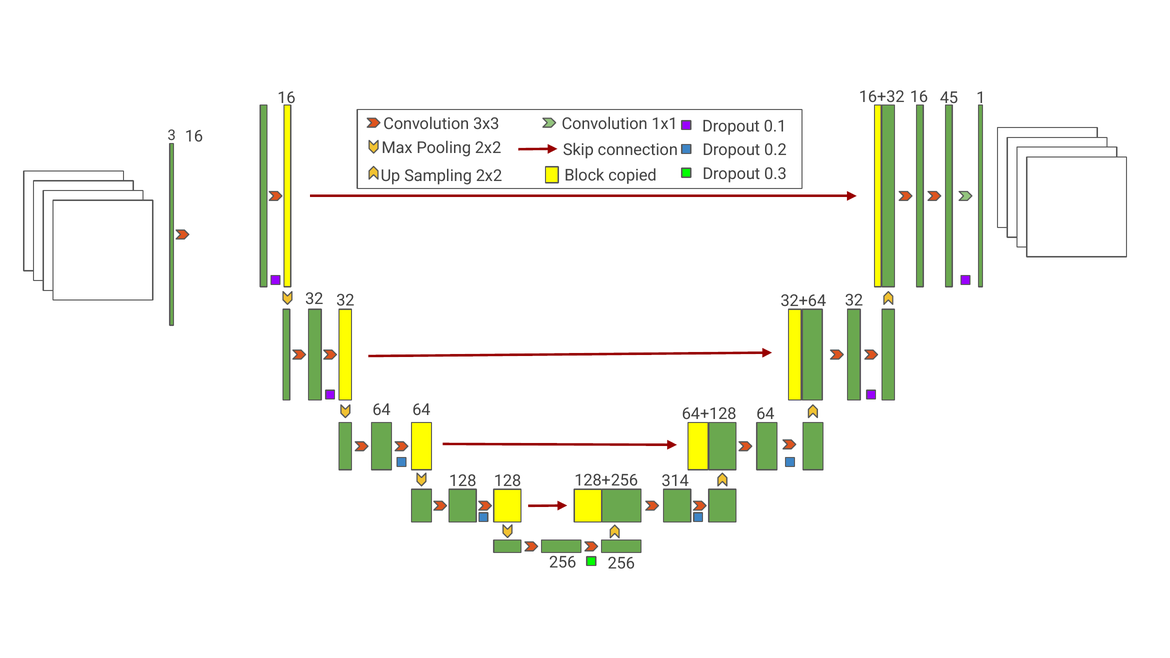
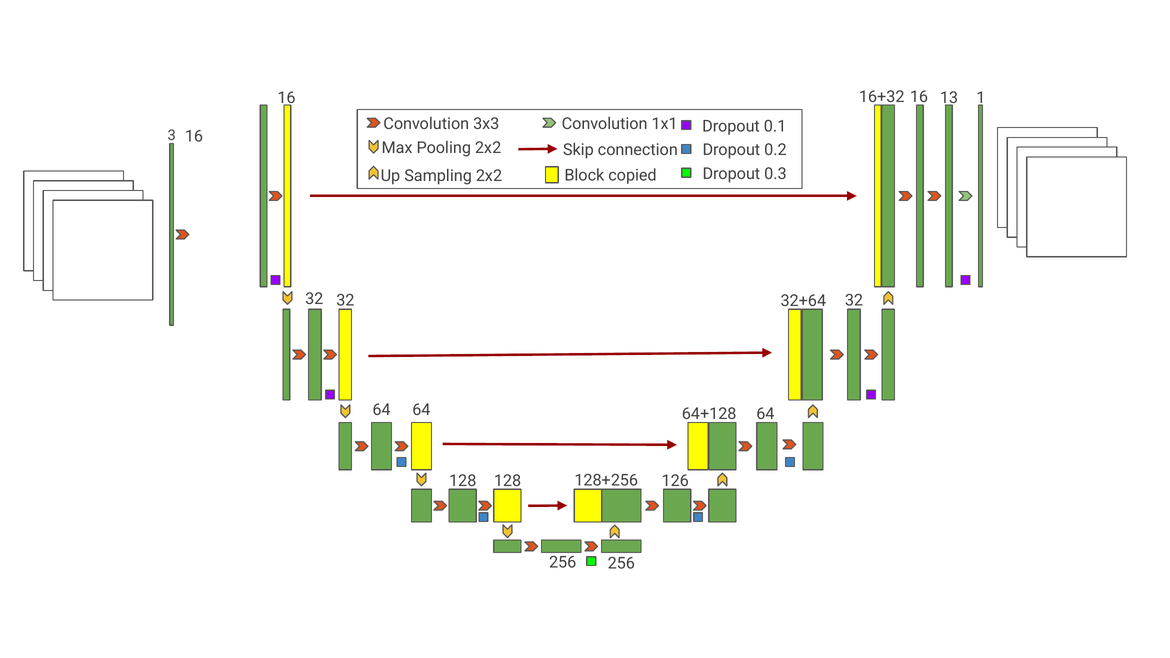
45: 45 -> 13 (949, 98)
314: 314 -> 126 (675, 481)
